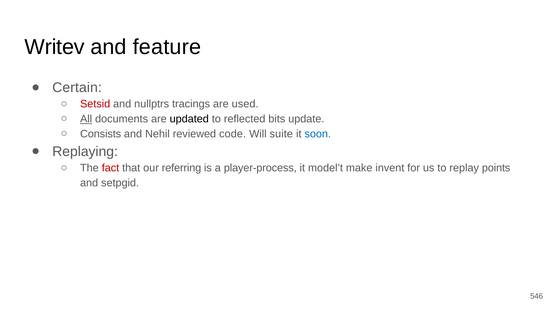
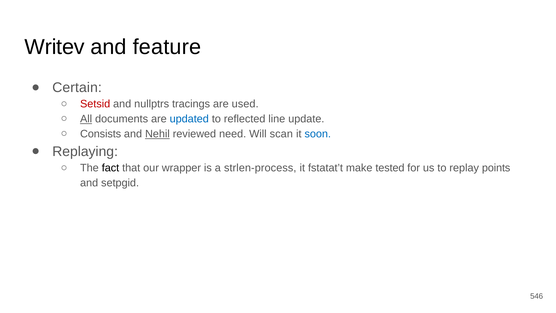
updated colour: black -> blue (189, 119)
bits: bits -> line (277, 119)
Nehil underline: none -> present (157, 134)
code: code -> need (233, 134)
suite: suite -> scan (281, 134)
fact colour: red -> black (110, 168)
referring: referring -> wrapper (181, 168)
player-process: player-process -> strlen-process (260, 168)
model’t: model’t -> fstatat’t (326, 168)
invent: invent -> tested (390, 168)
